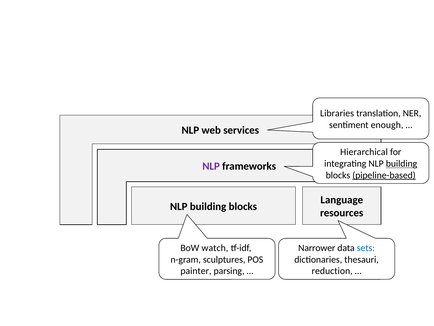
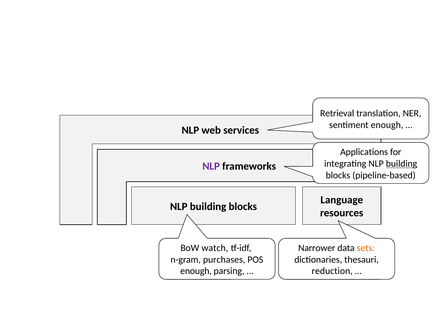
Libraries: Libraries -> Retrieval (337, 113)
Hierarchical: Hierarchical -> Applications (364, 152)
pipeline-based underline: present -> none (384, 175)
sets colour: blue -> orange (366, 248)
sculptures: sculptures -> purchases (224, 259)
painter: painter -> enough (196, 271)
